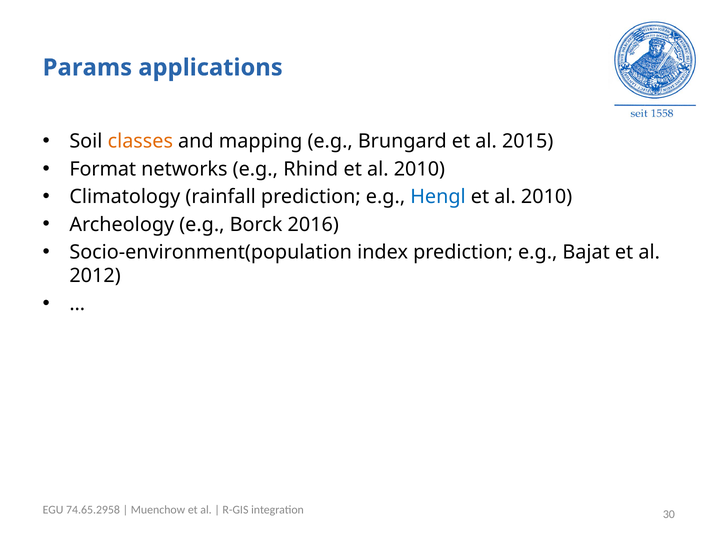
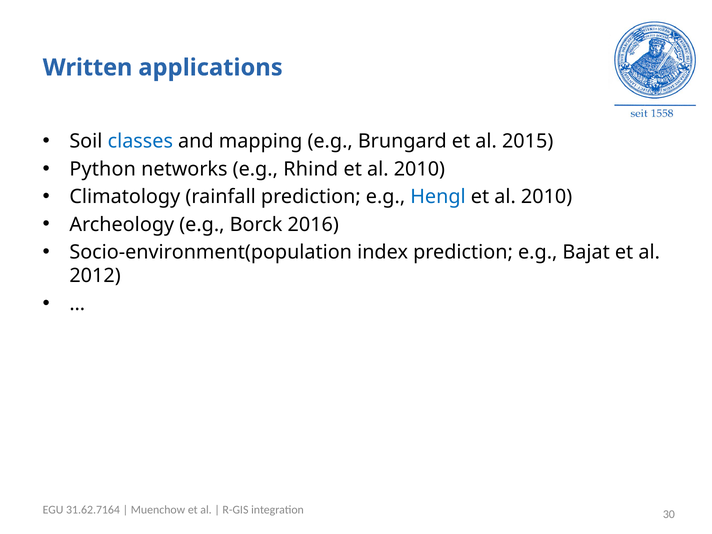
Params: Params -> Written (88, 68)
classes colour: orange -> blue (140, 141)
Format: Format -> Python (103, 169)
74.65.2958: 74.65.2958 -> 31.62.7164 (93, 510)
